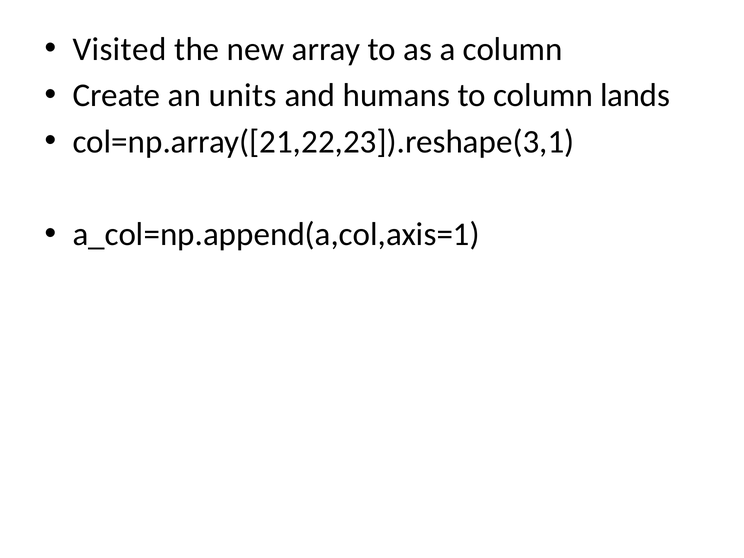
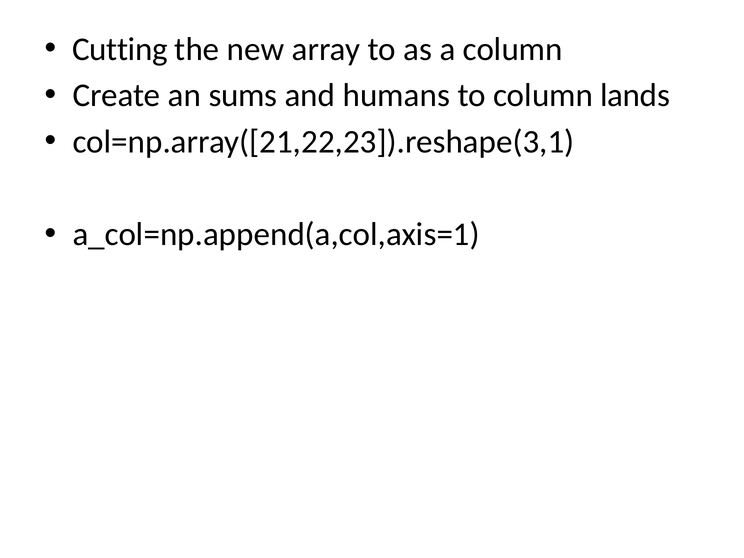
Visited: Visited -> Cutting (120, 49)
units: units -> sums (243, 95)
